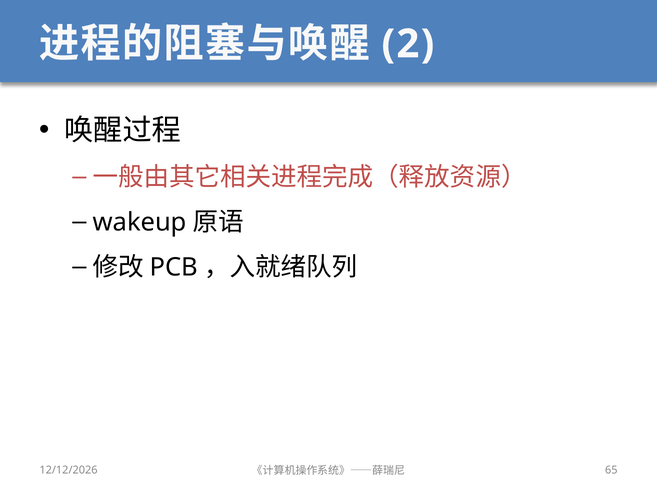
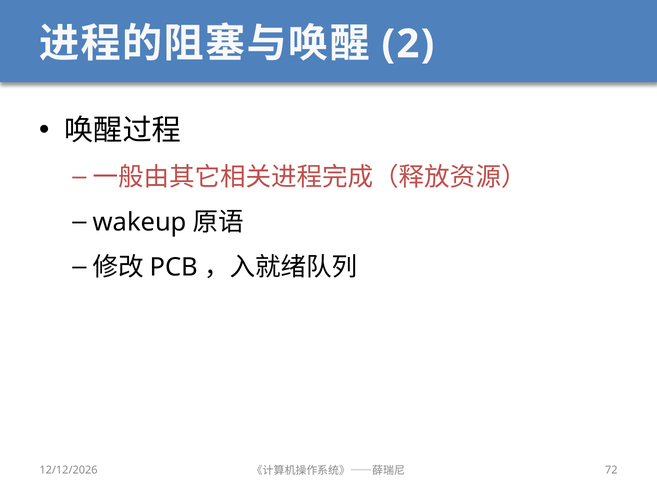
65: 65 -> 72 (611, 470)
